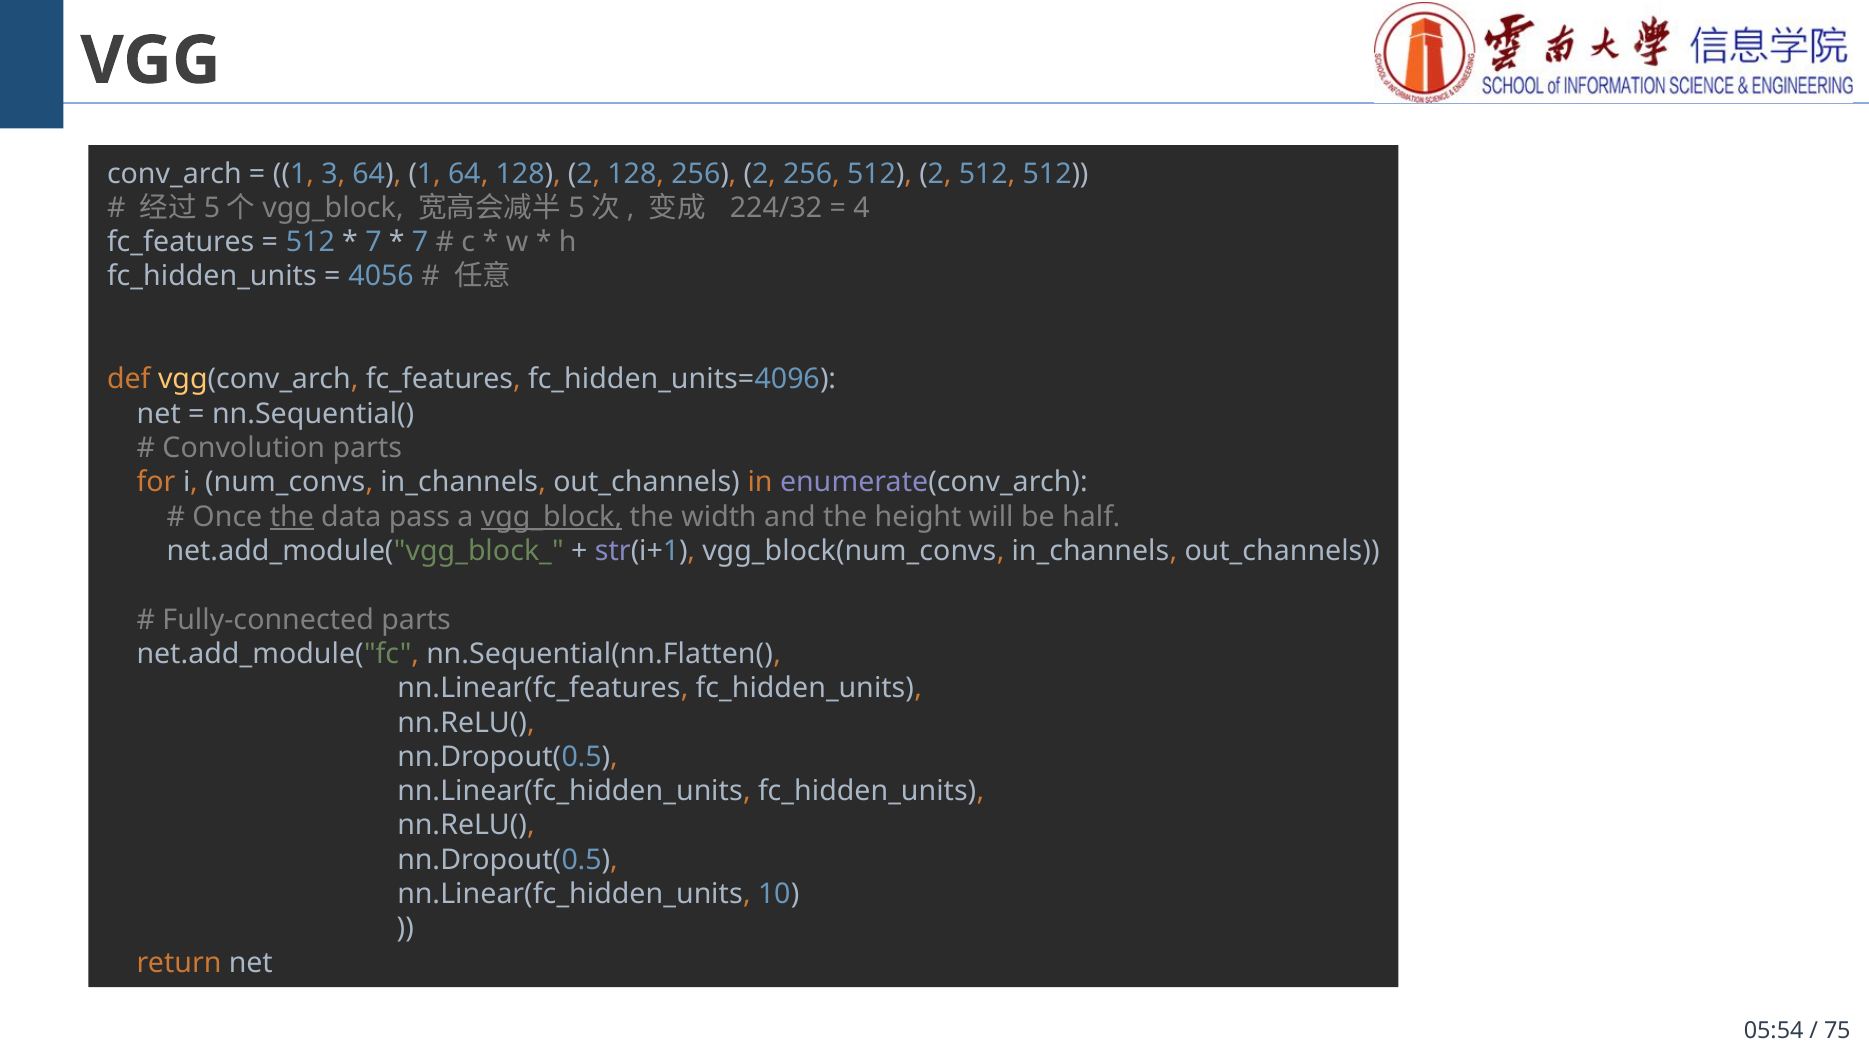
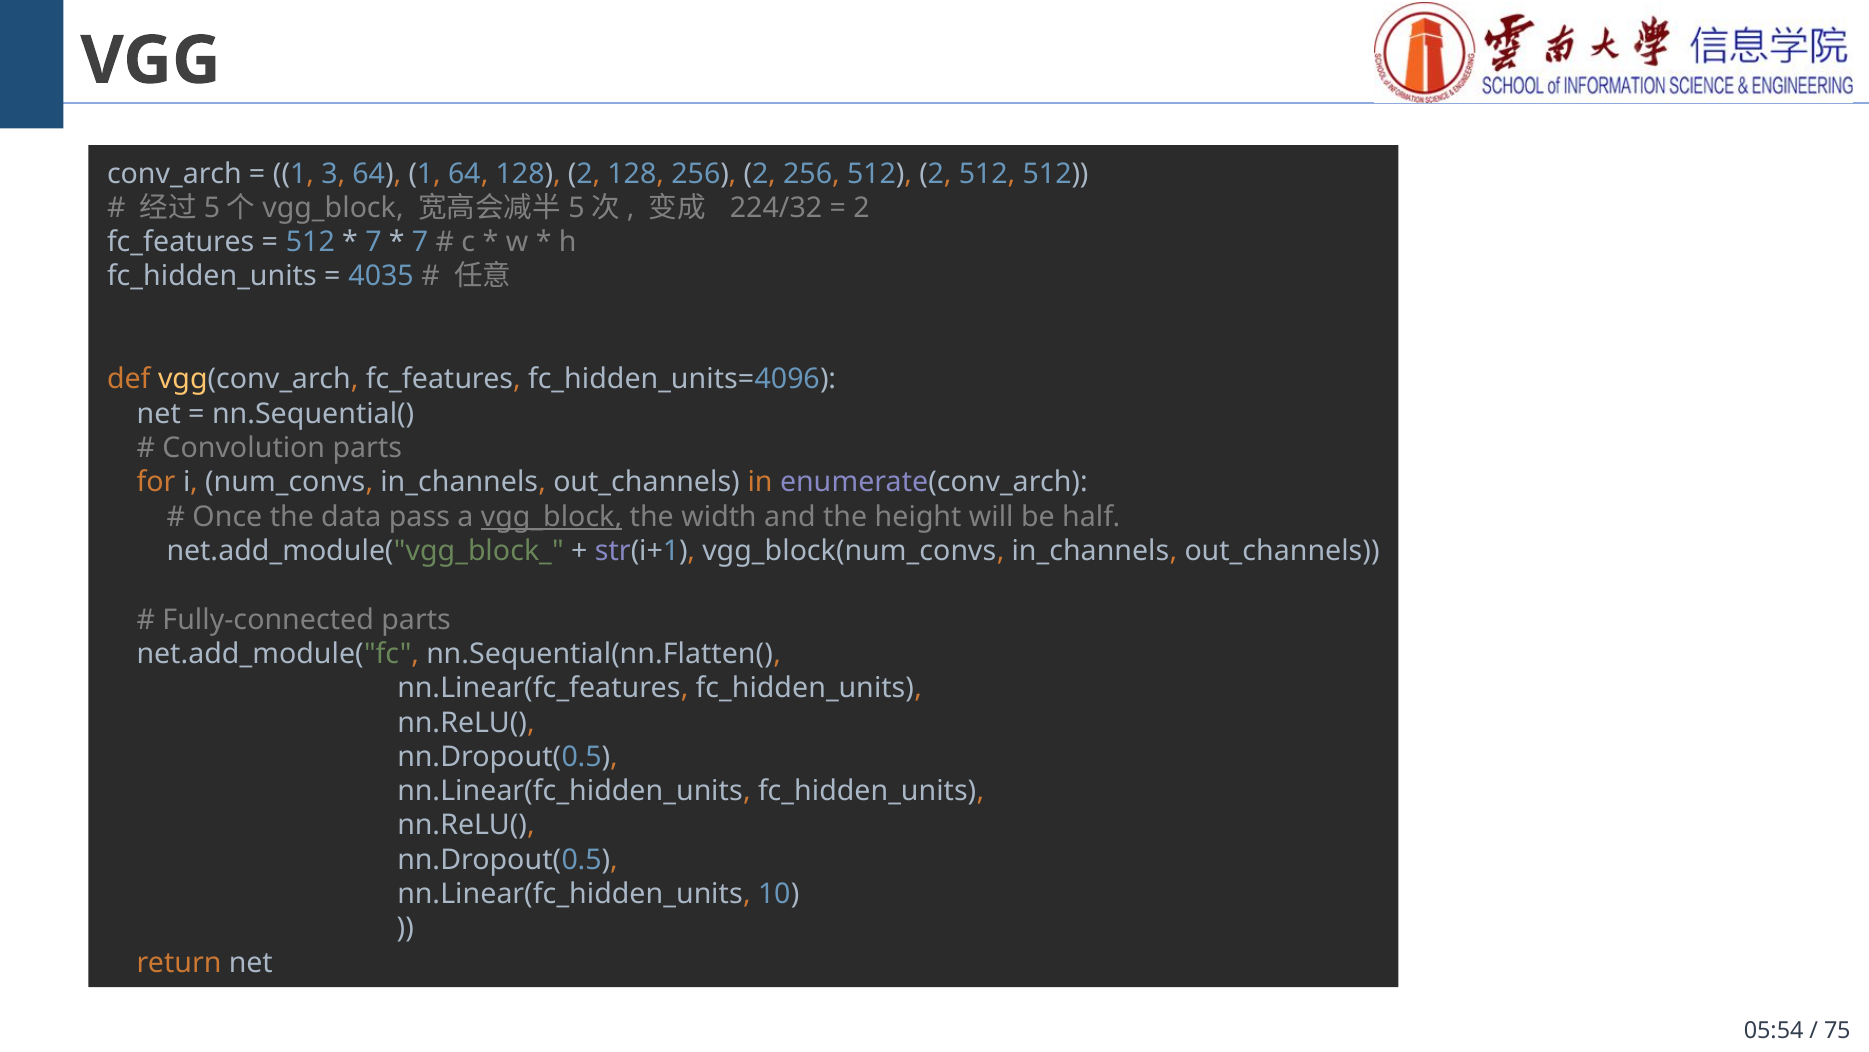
4: 4 -> 2 (862, 208)
4056: 4056 -> 4035 (381, 276)
the underline: present -> none (292, 516)
